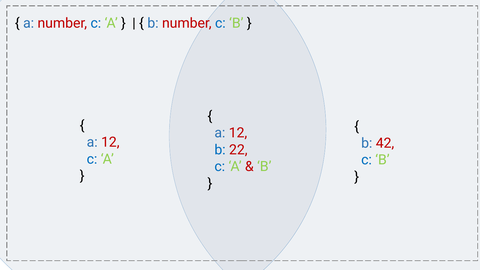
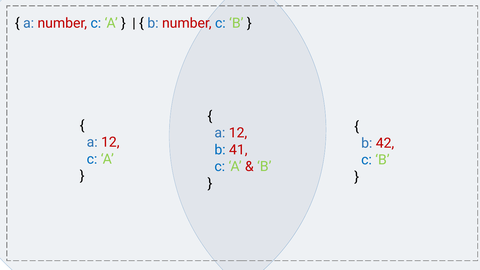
22: 22 -> 41 (238, 150)
